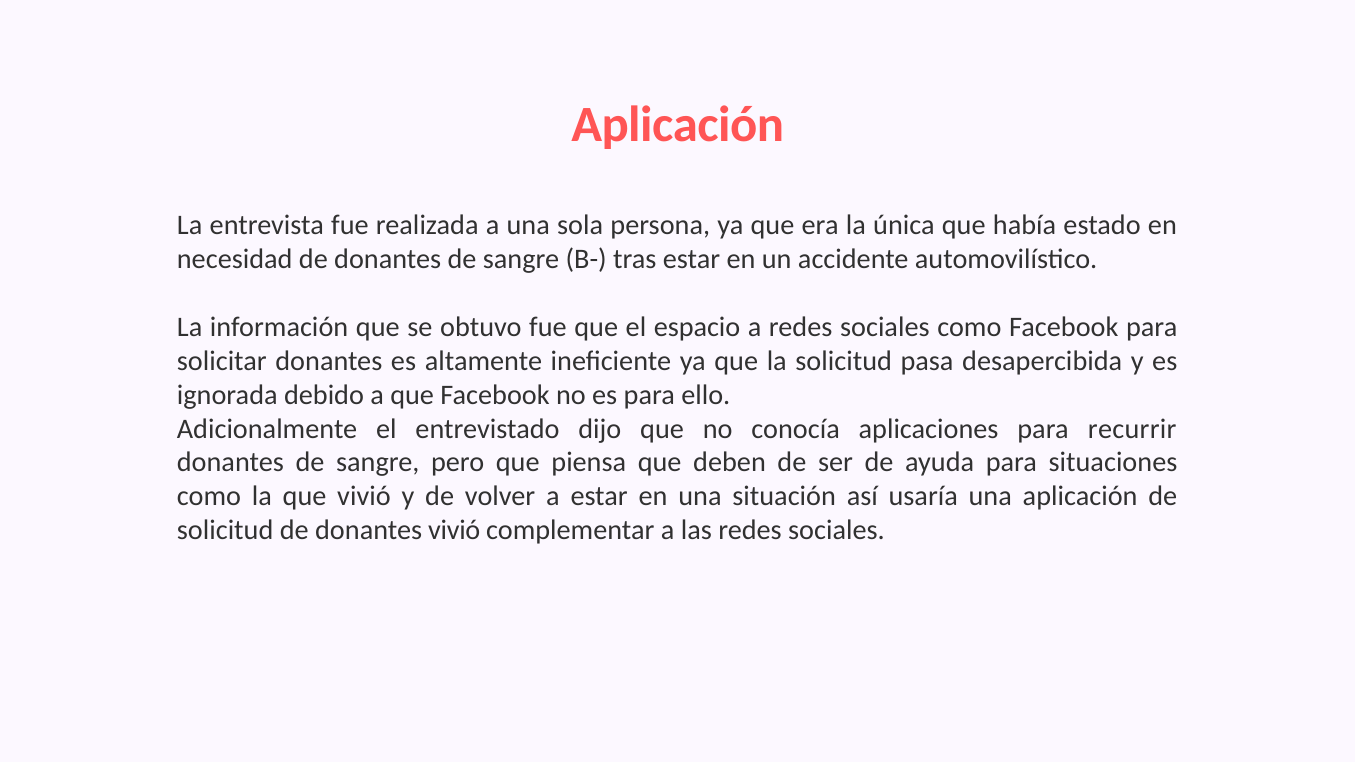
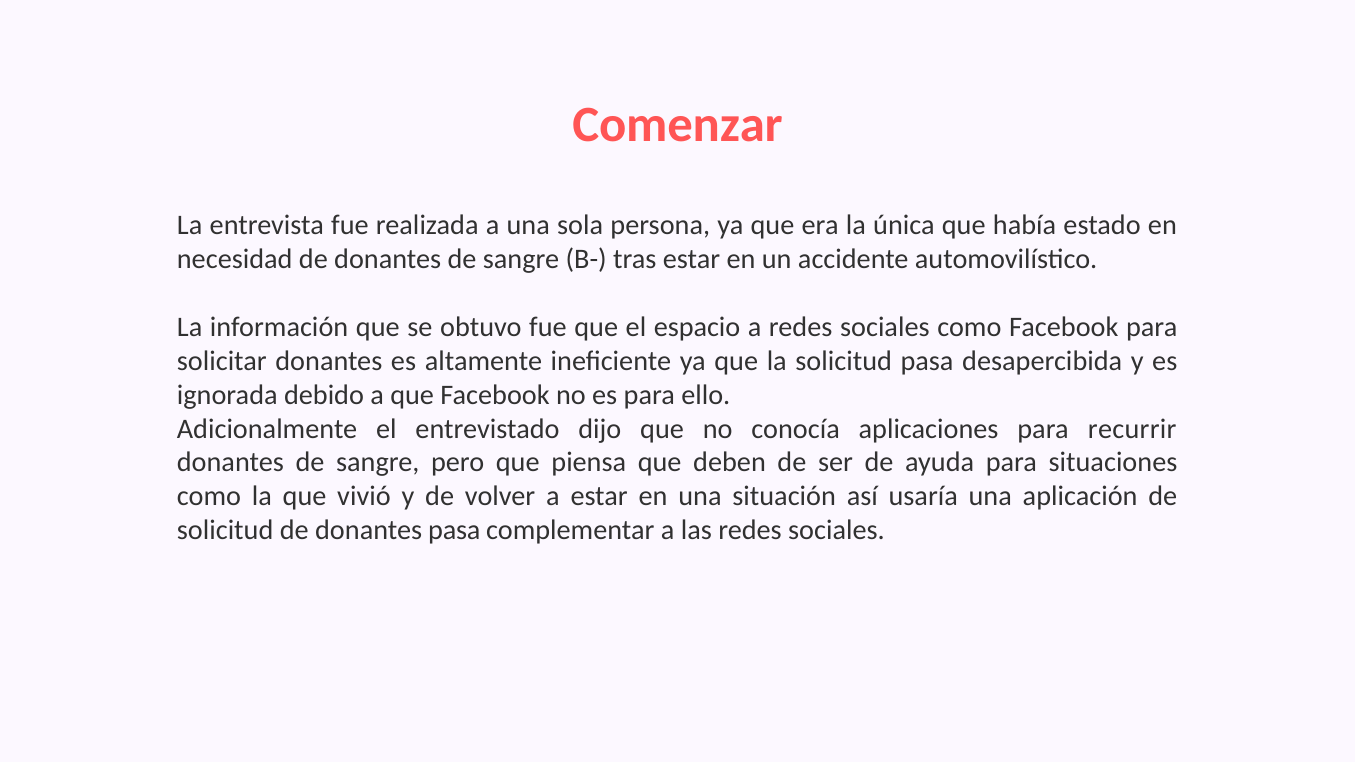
Aplicación: Aplicación -> Comenzar (678, 125)
donantes vivió: vivió -> pasa (454, 531)
